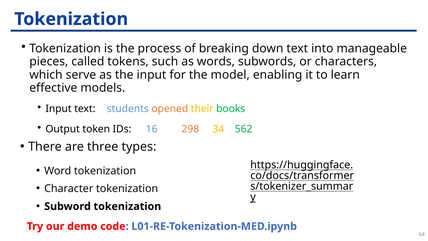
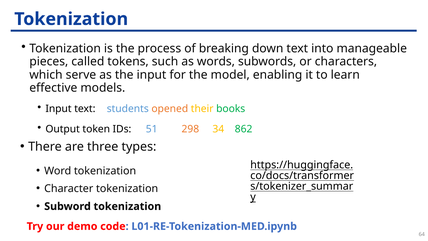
16: 16 -> 51 (152, 129)
562: 562 -> 862 (244, 129)
